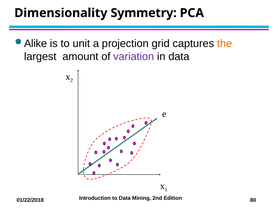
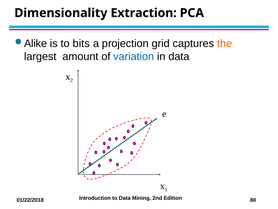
Symmetry: Symmetry -> Extraction (144, 13)
unit: unit -> bits (81, 43)
variation colour: purple -> blue (134, 56)
